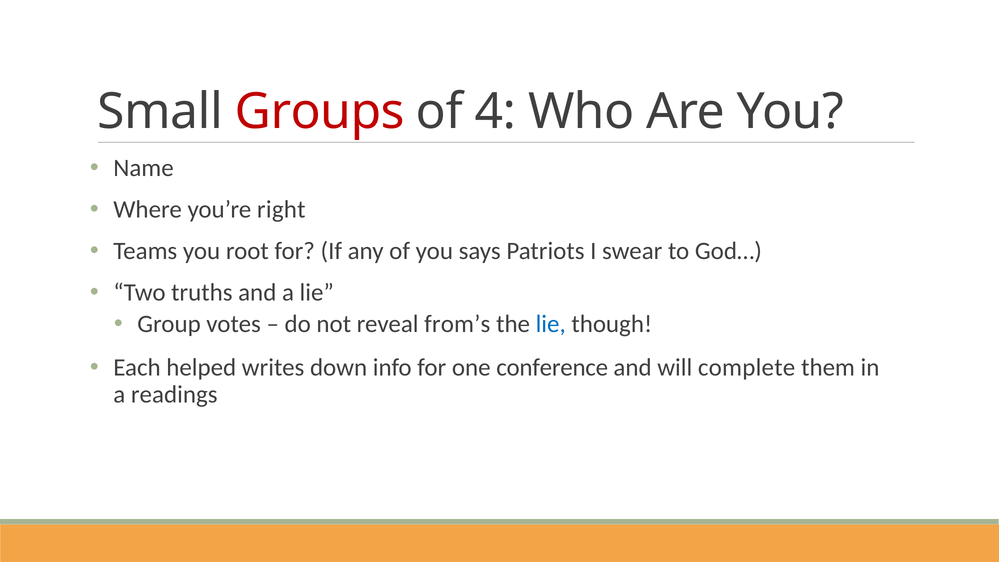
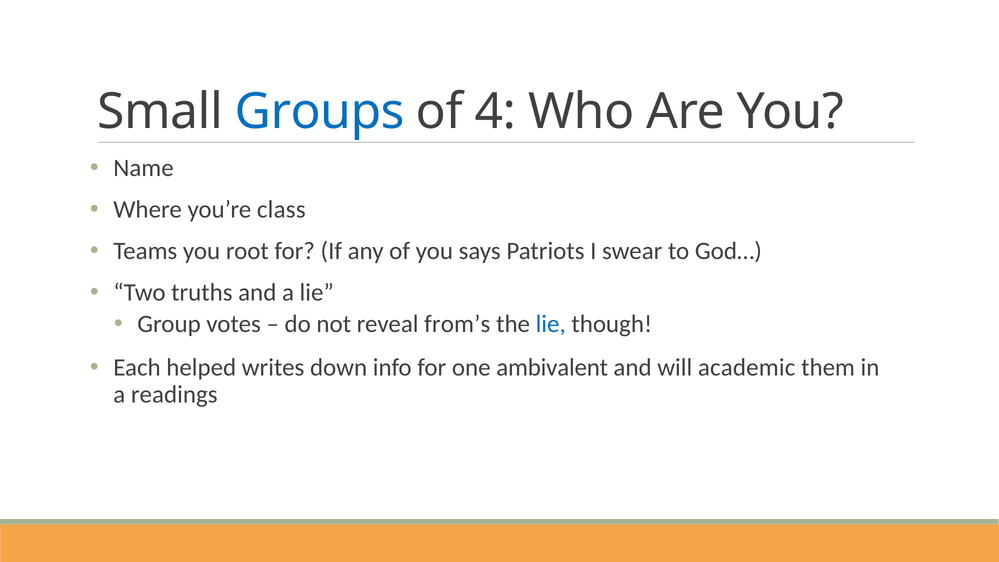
Groups colour: red -> blue (320, 112)
right: right -> class (281, 210)
conference: conference -> ambivalent (552, 367)
complete: complete -> academic (747, 367)
